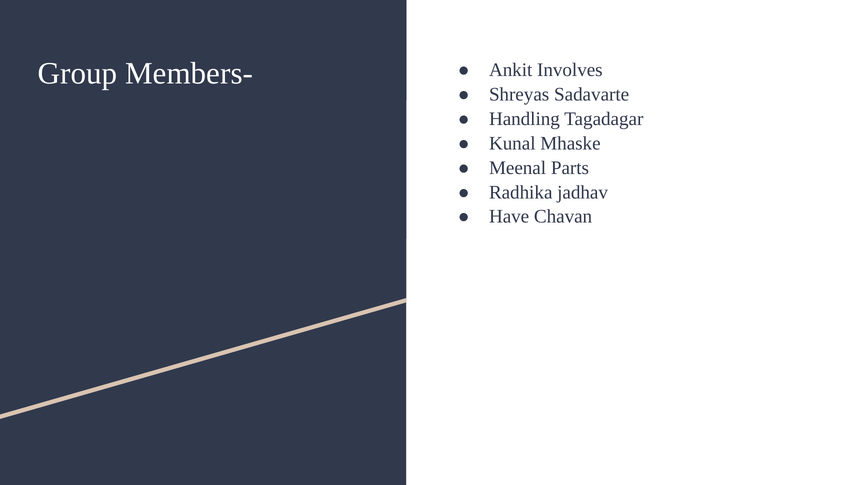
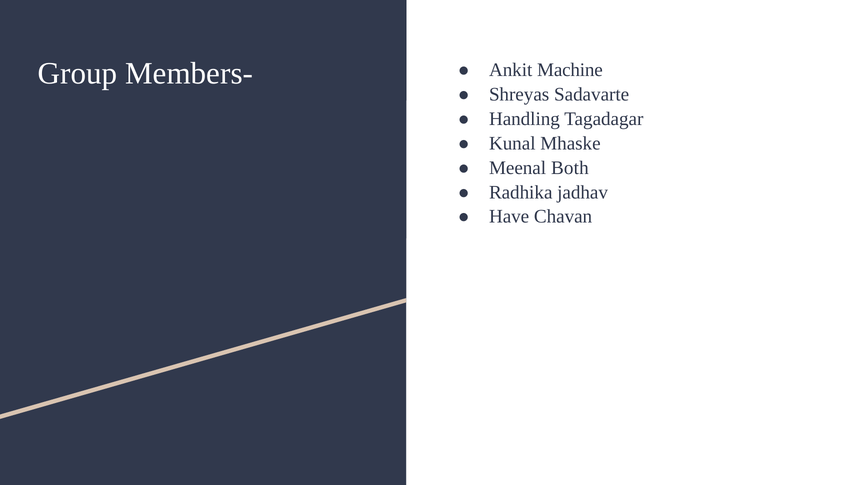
Involves: Involves -> Machine (570, 70)
Parts: Parts -> Both (570, 167)
